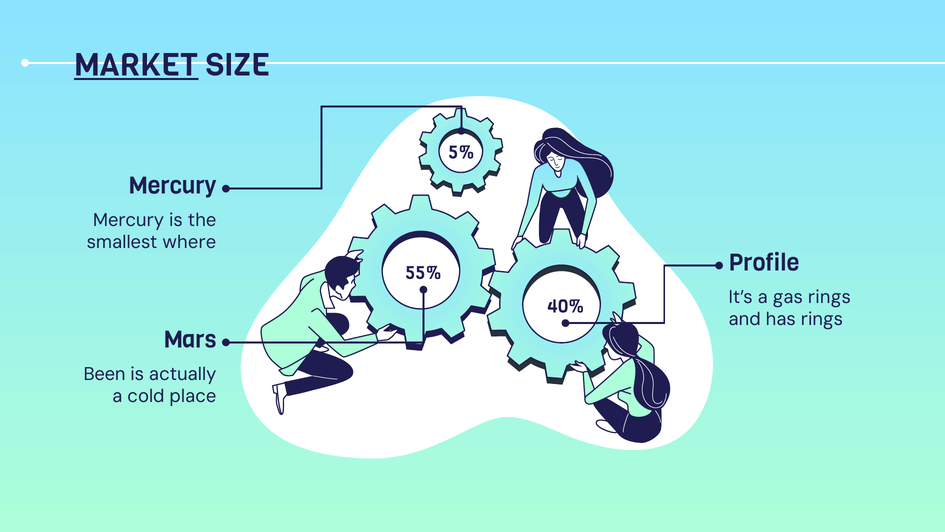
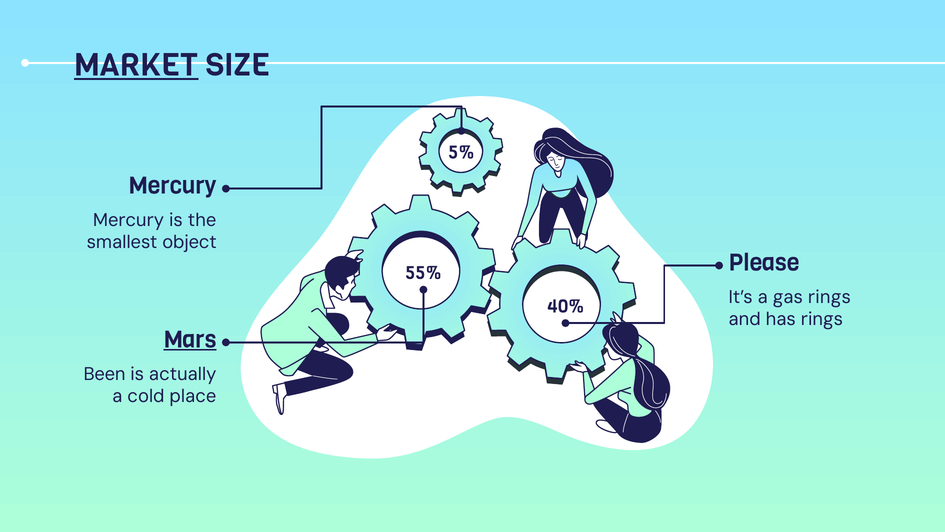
where: where -> object (190, 242)
Profile: Profile -> Please (764, 263)
Mars underline: none -> present (190, 340)
